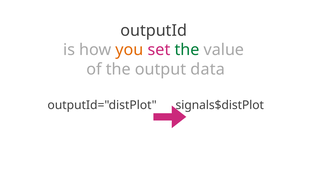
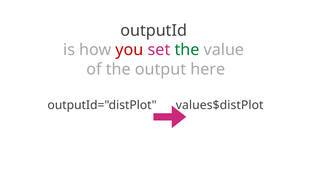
you colour: orange -> red (129, 50)
data: data -> here (208, 69)
signals$distPlot: signals$distPlot -> values$distPlot (220, 105)
